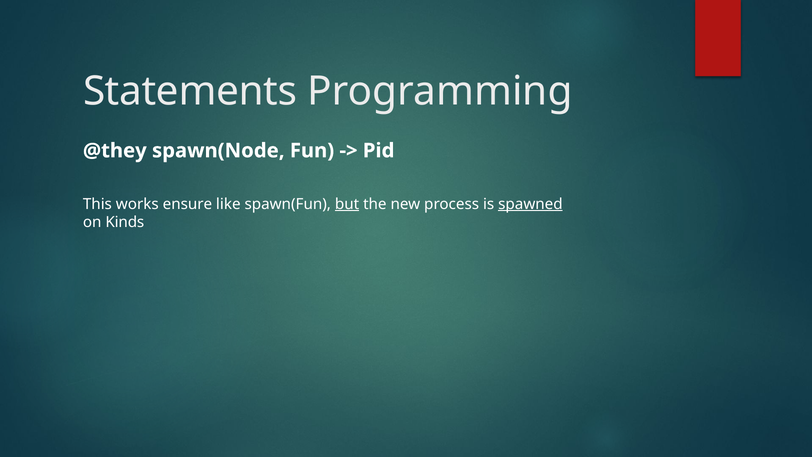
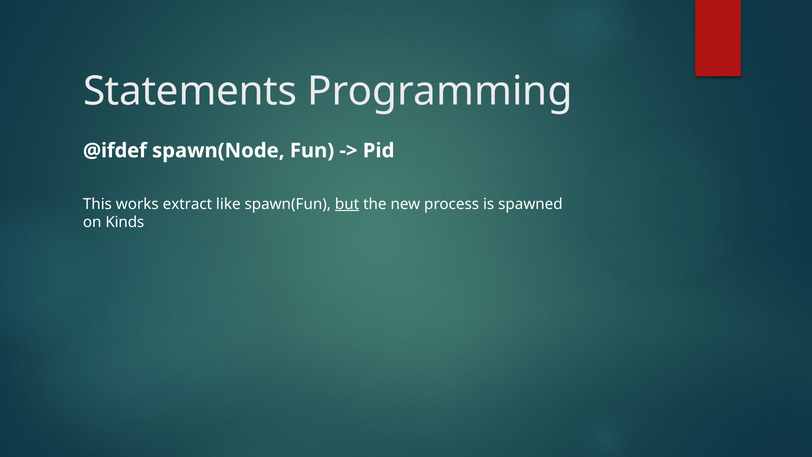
@they: @they -> @ifdef (115, 151)
ensure: ensure -> extract (187, 204)
spawned underline: present -> none (530, 204)
